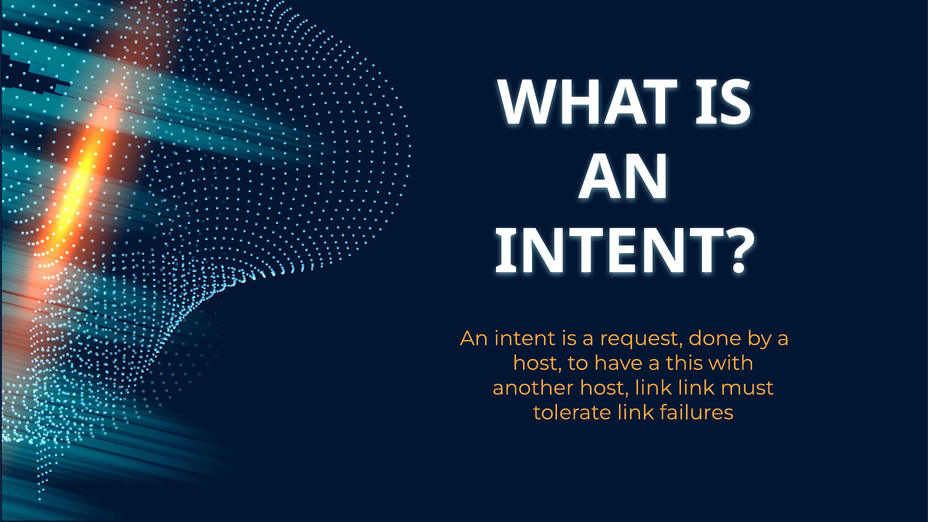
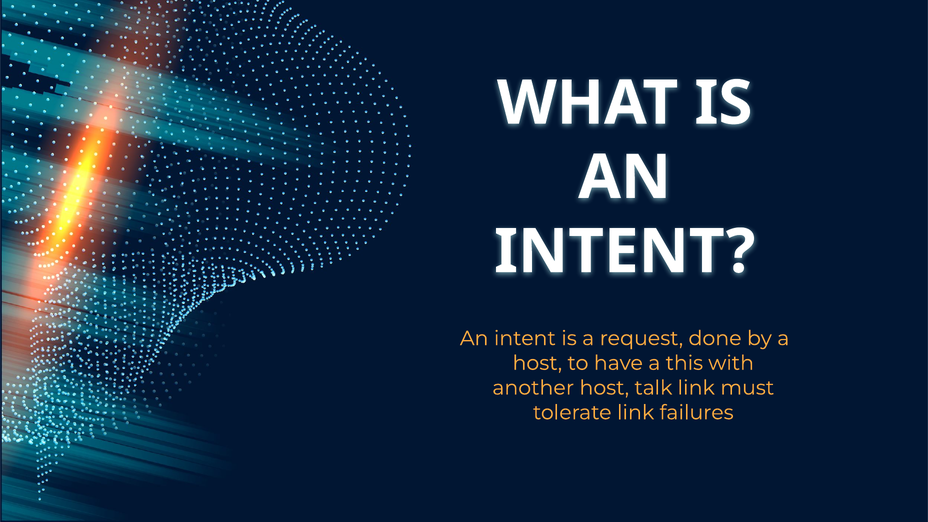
host link: link -> talk (653, 388)
